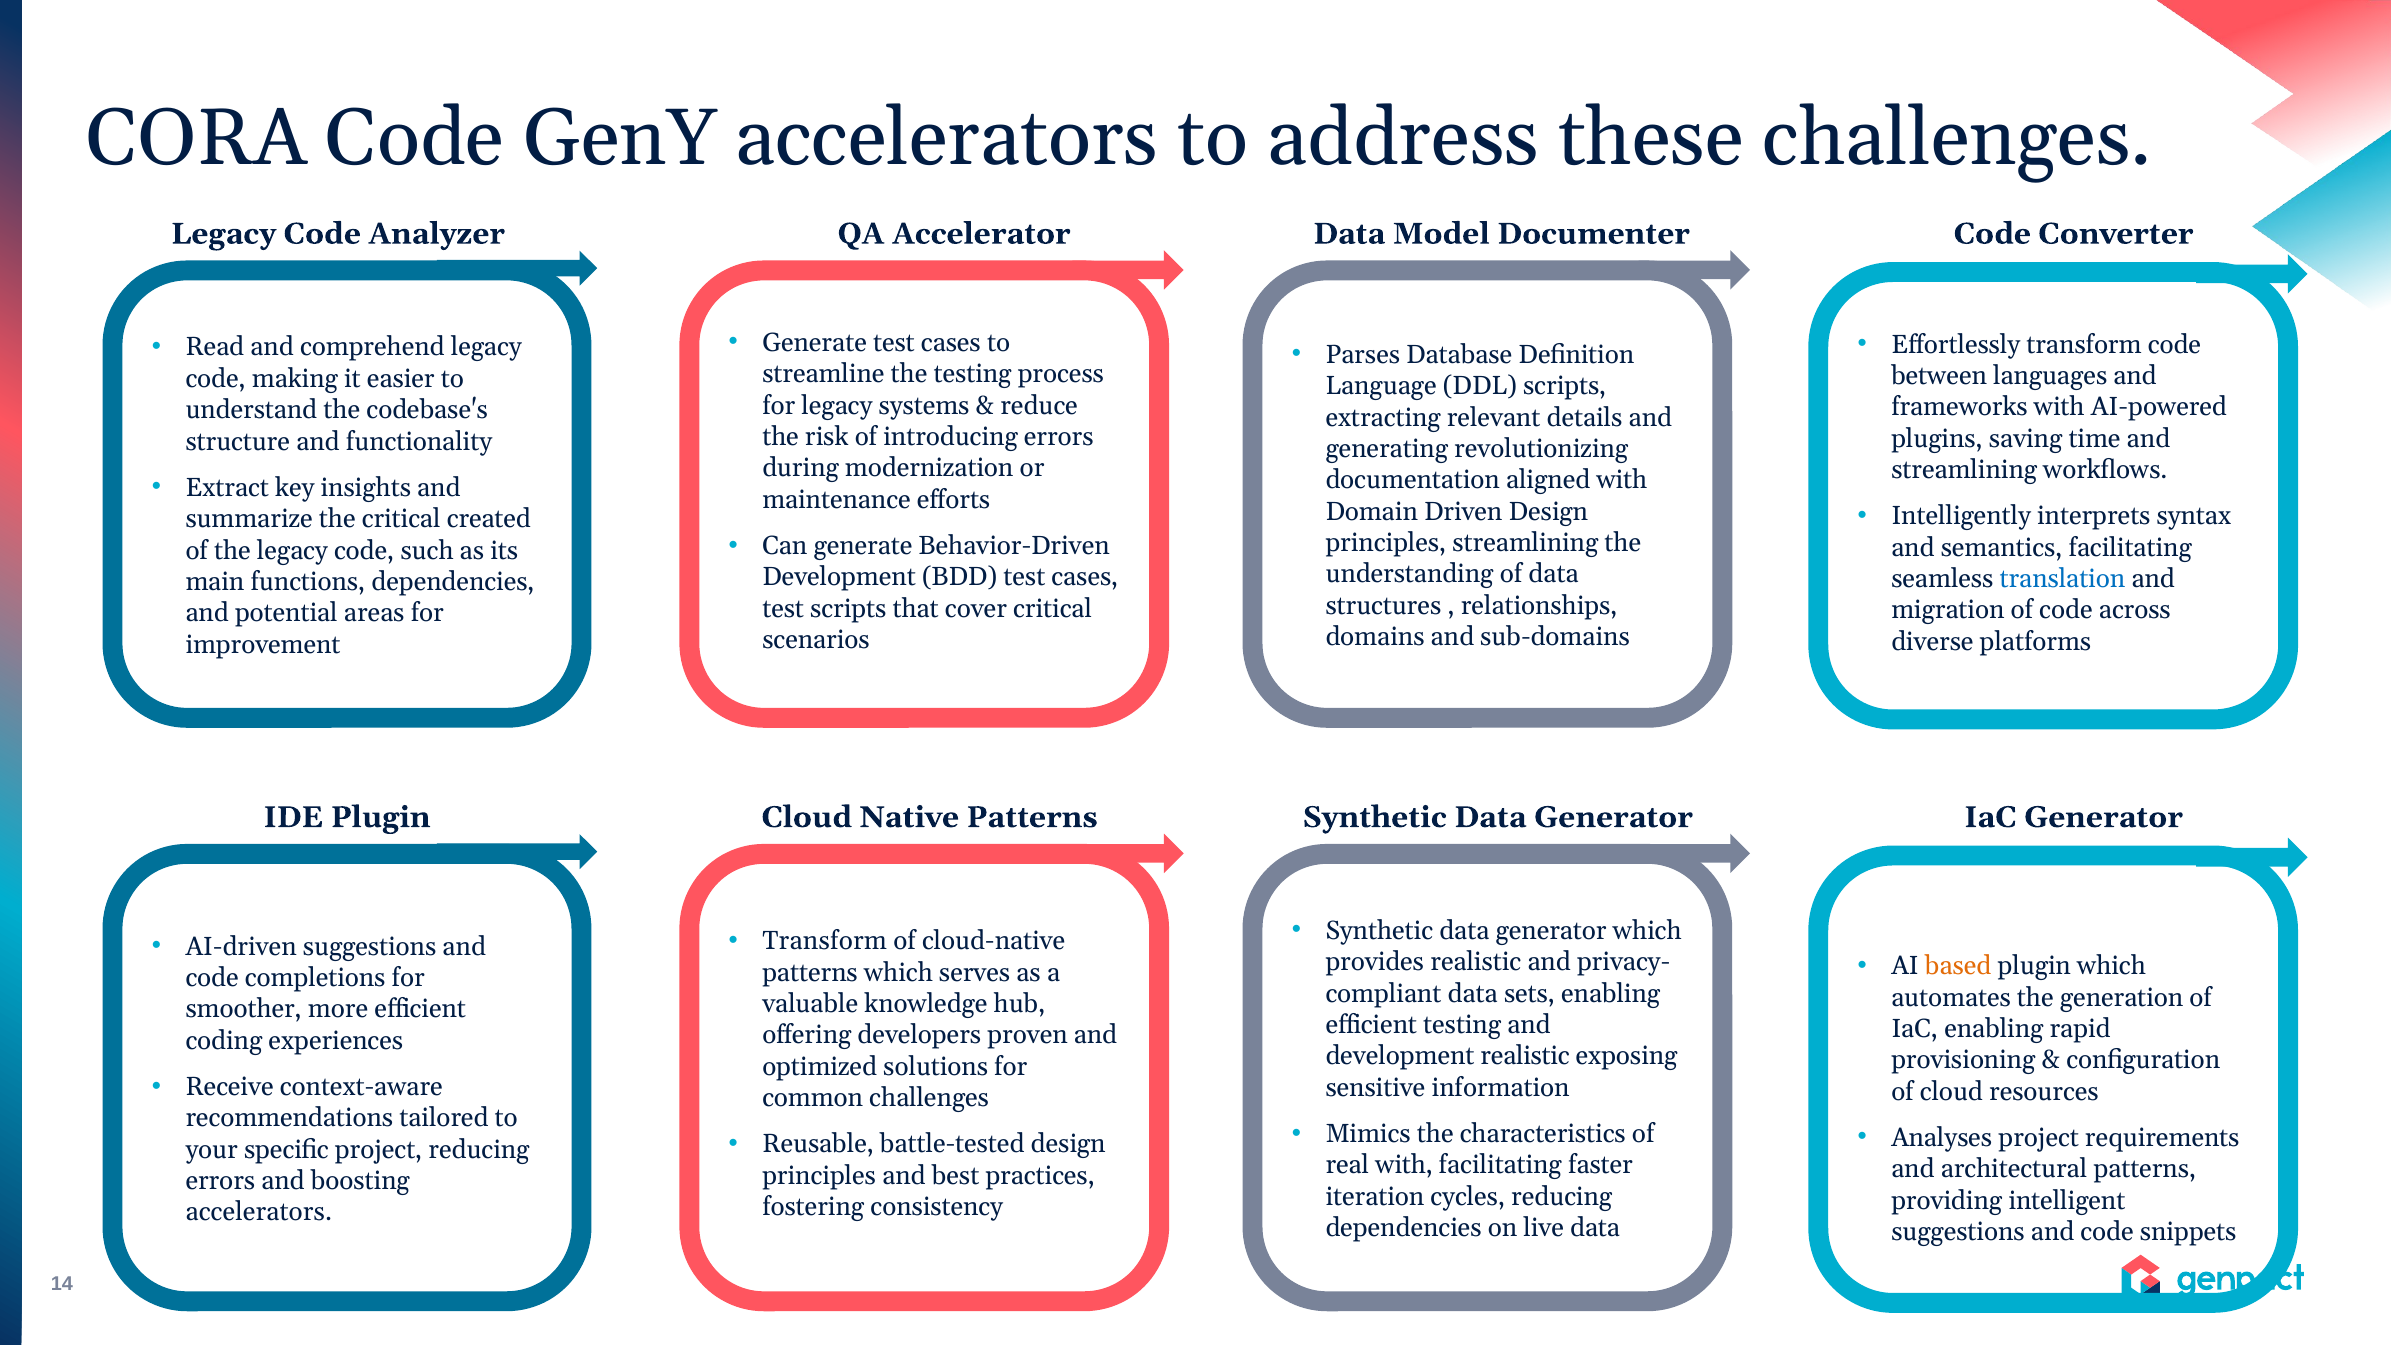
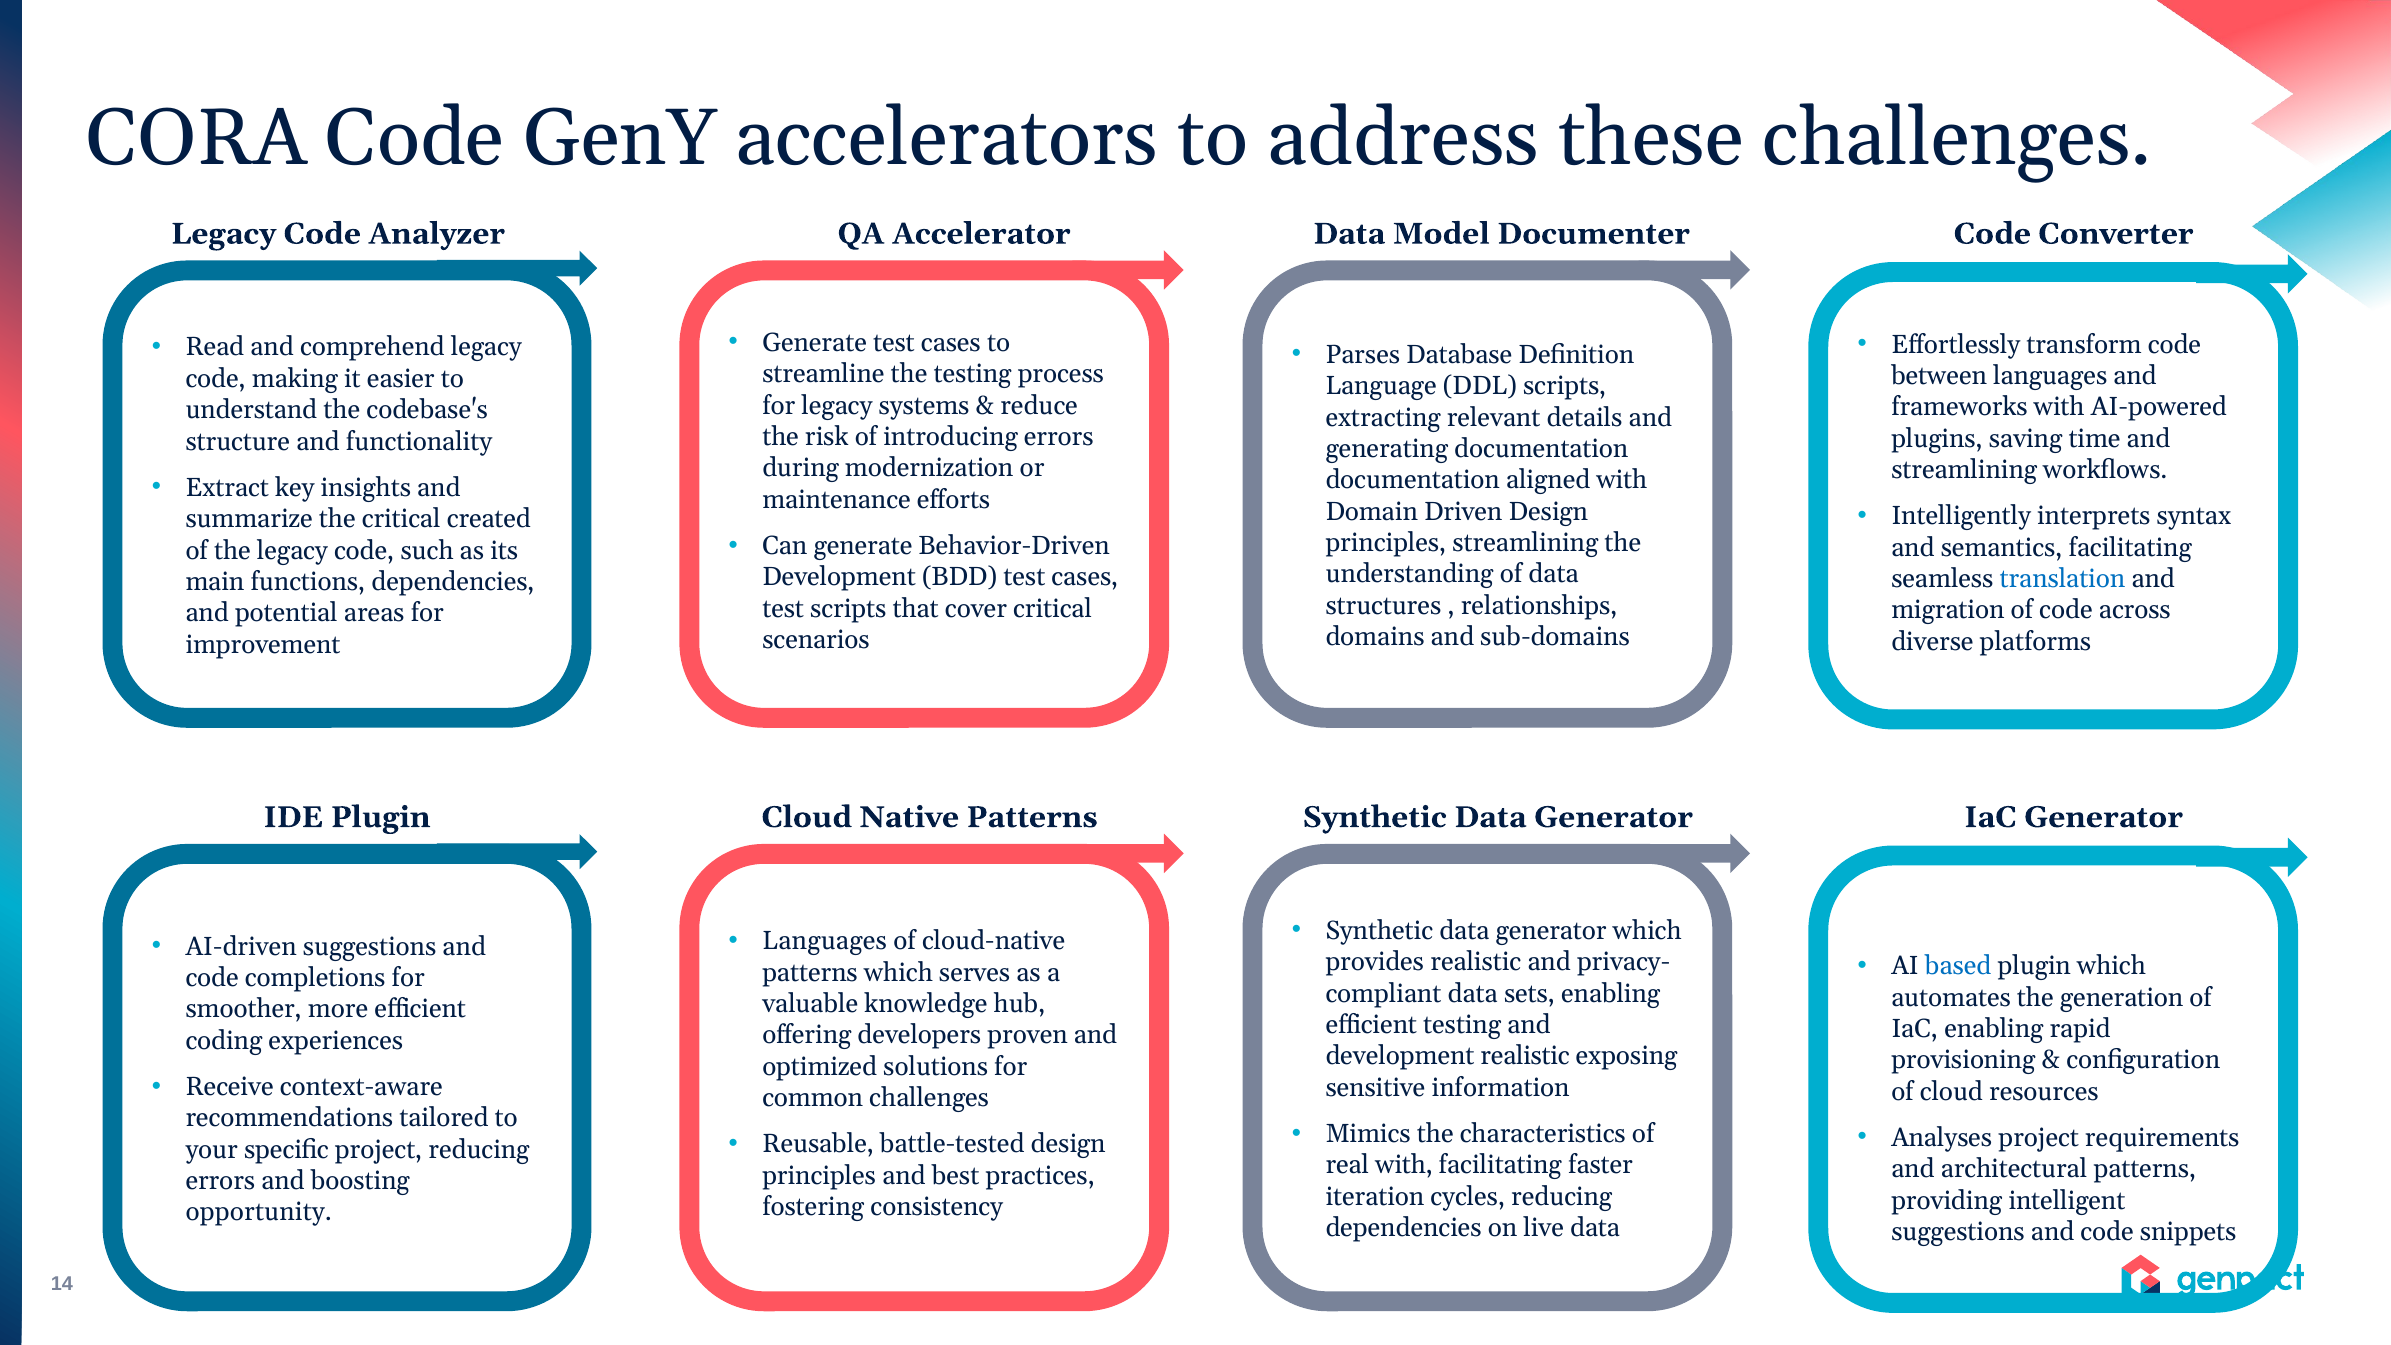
generating revolutionizing: revolutionizing -> documentation (1541, 449)
Transform: Transform -> Languages (825, 941)
based colour: orange -> blue (1958, 966)
accelerators: accelerators -> opportunity (259, 1212)
